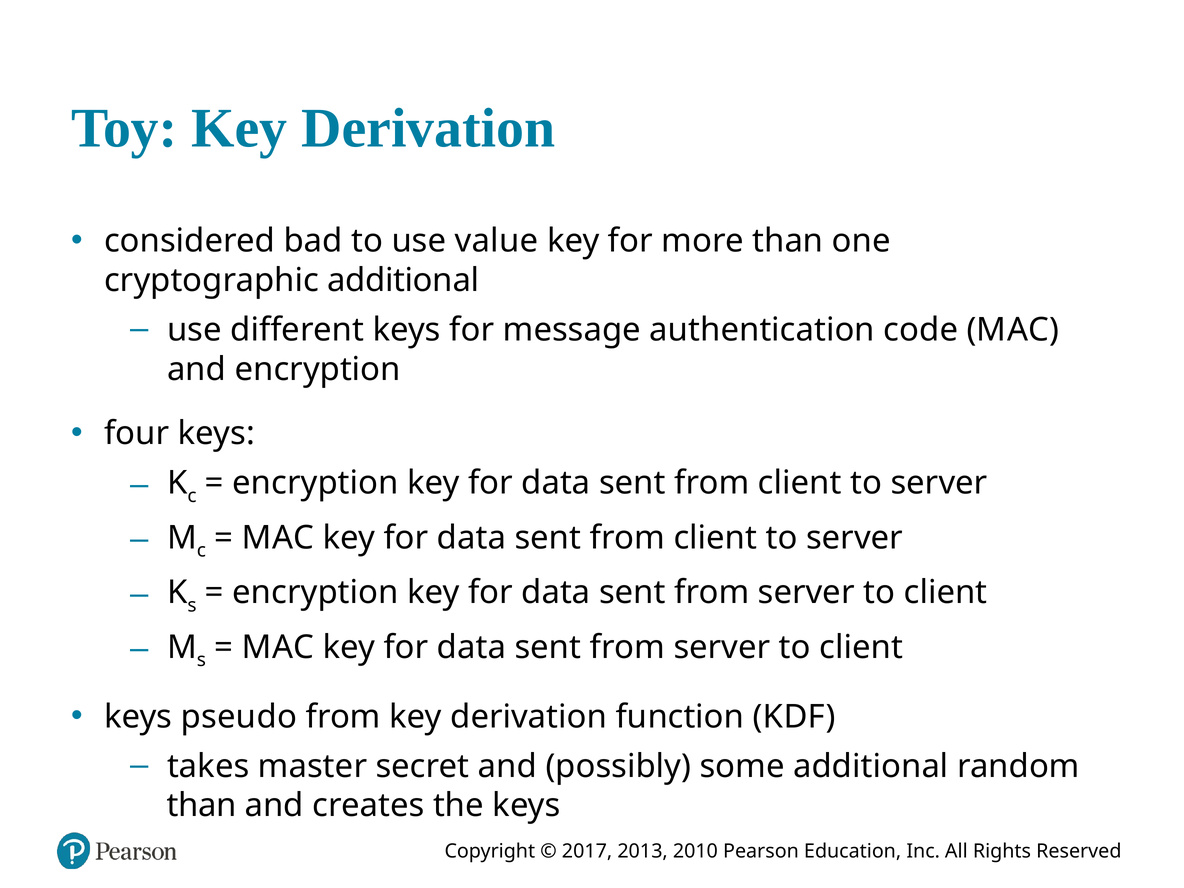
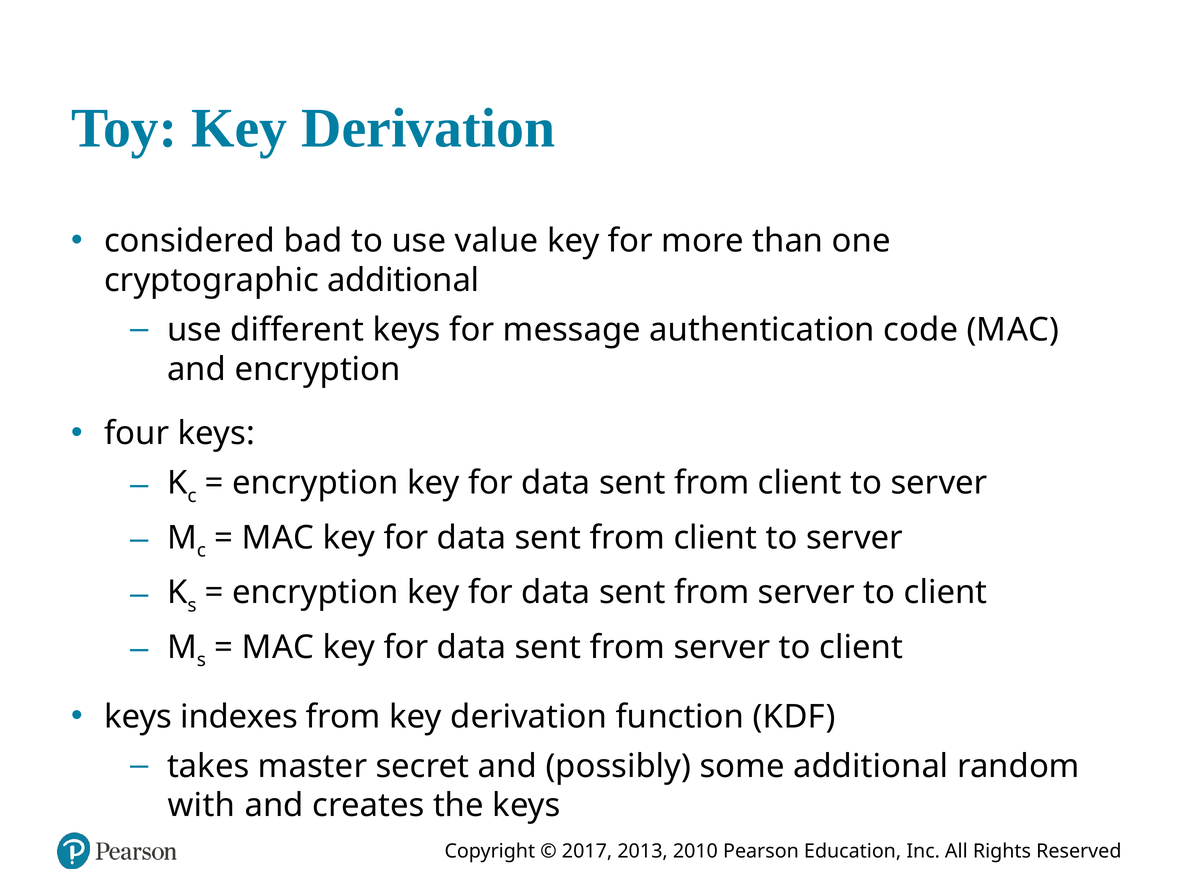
pseudo: pseudo -> indexes (239, 717)
than: than -> with (201, 806)
